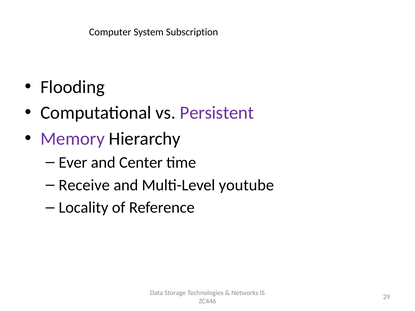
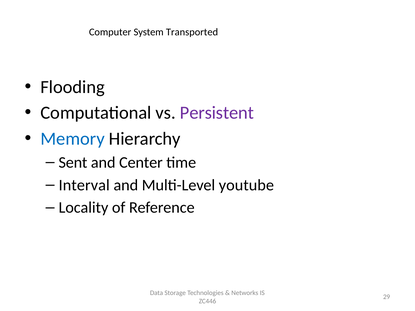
Subscription: Subscription -> Transported (192, 32)
Memory colour: purple -> blue (73, 139)
Ever: Ever -> Sent (73, 163)
Receive: Receive -> Interval (84, 185)
